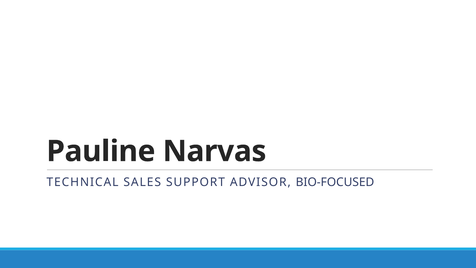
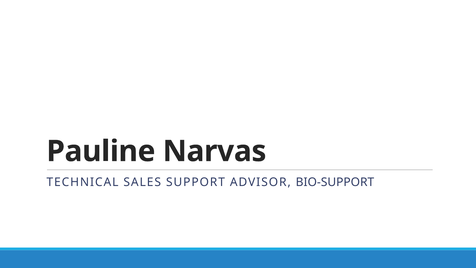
BIO-FOCUSED: BIO-FOCUSED -> BIO-SUPPORT (335, 182)
